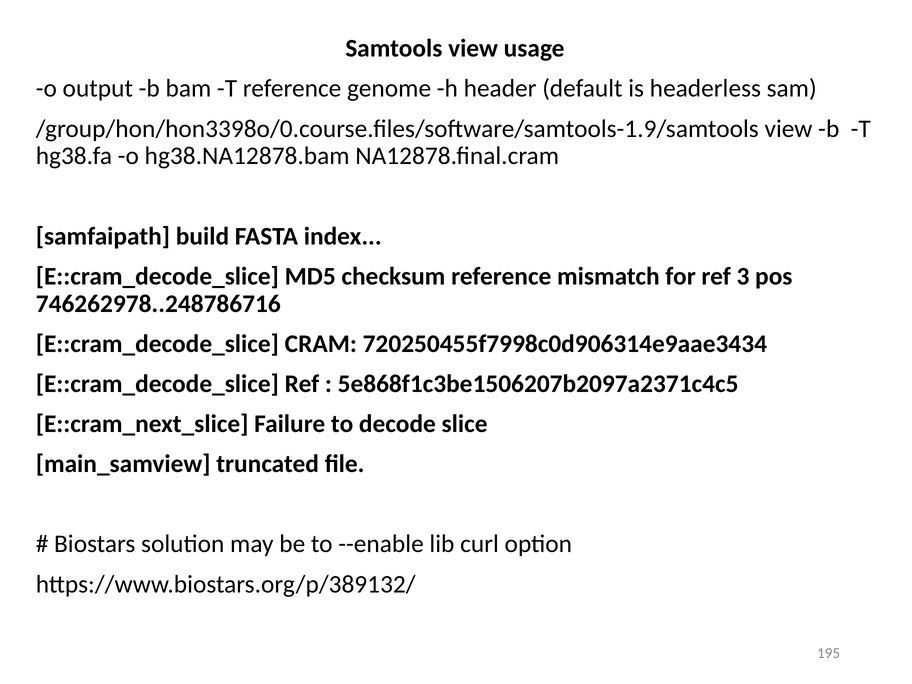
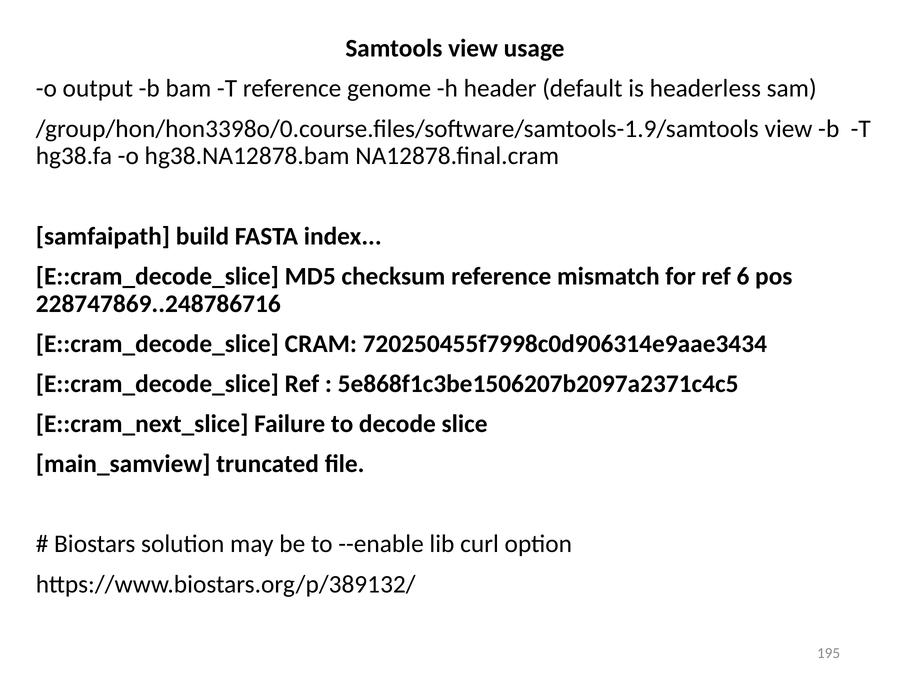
3: 3 -> 6 (743, 276)
746262978..248786716: 746262978..248786716 -> 228747869..248786716 (158, 304)
